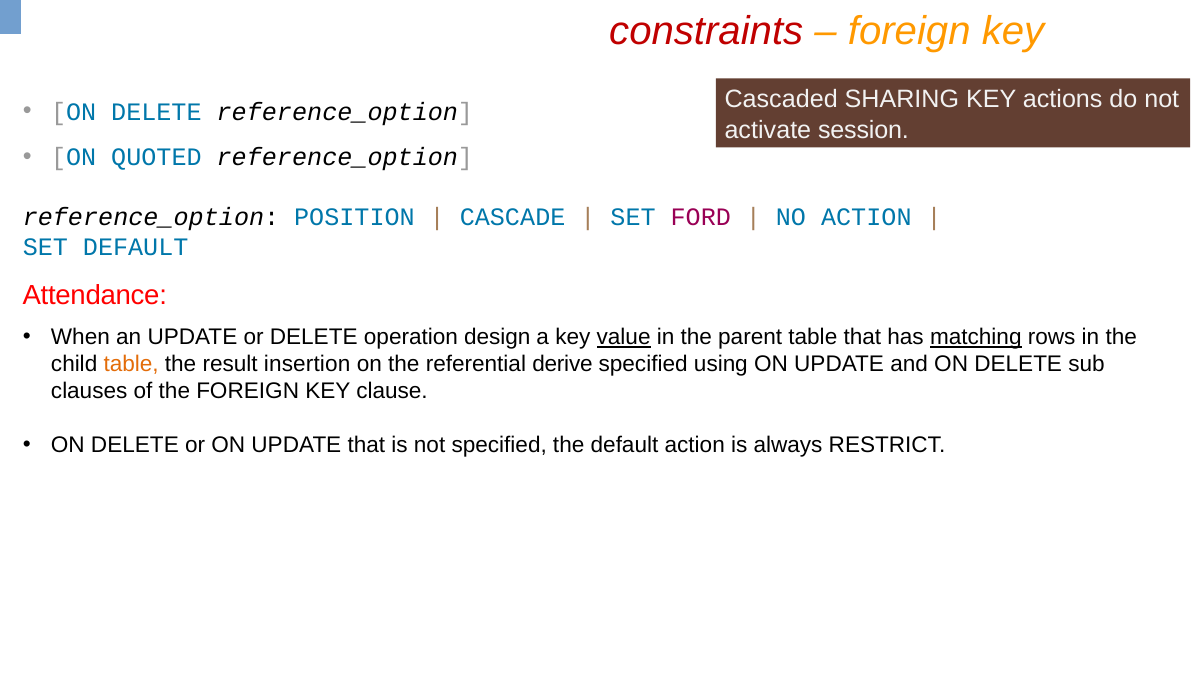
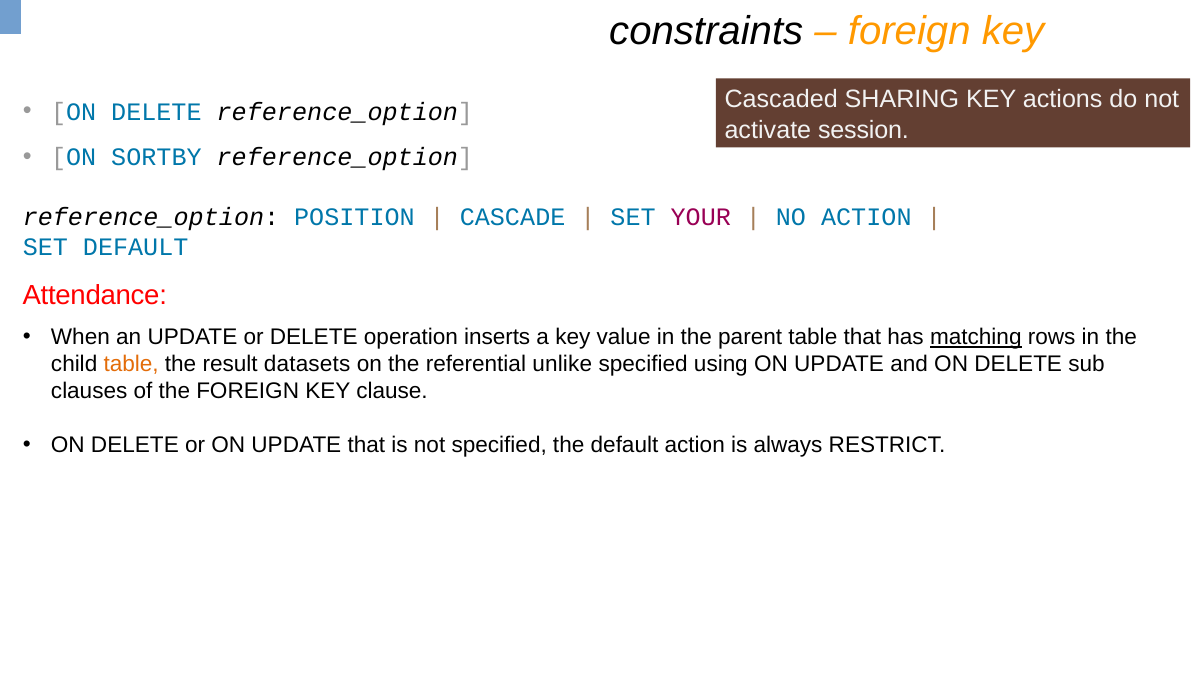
constraints colour: red -> black (706, 31)
QUOTED: QUOTED -> SORTBY (156, 157)
FORD: FORD -> YOUR (701, 217)
design: design -> inserts (497, 337)
value underline: present -> none (624, 337)
insertion: insertion -> datasets (307, 364)
derive: derive -> unlike (562, 364)
